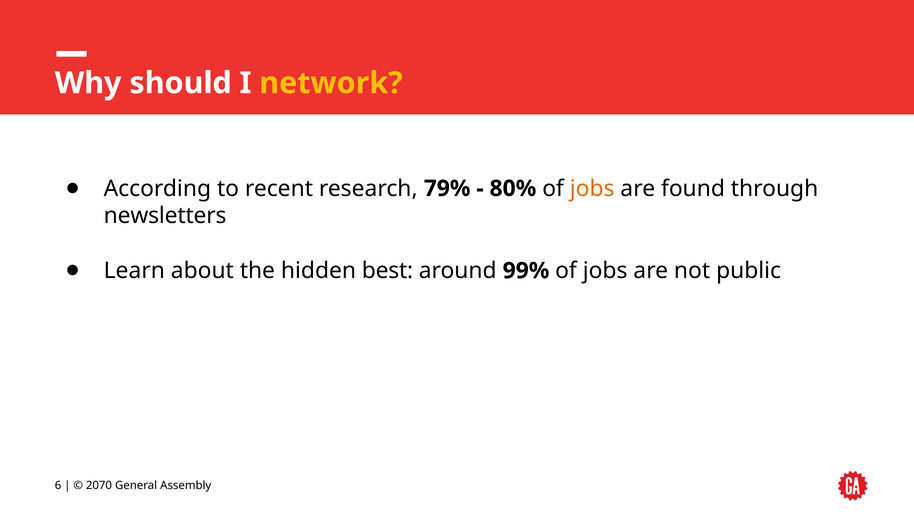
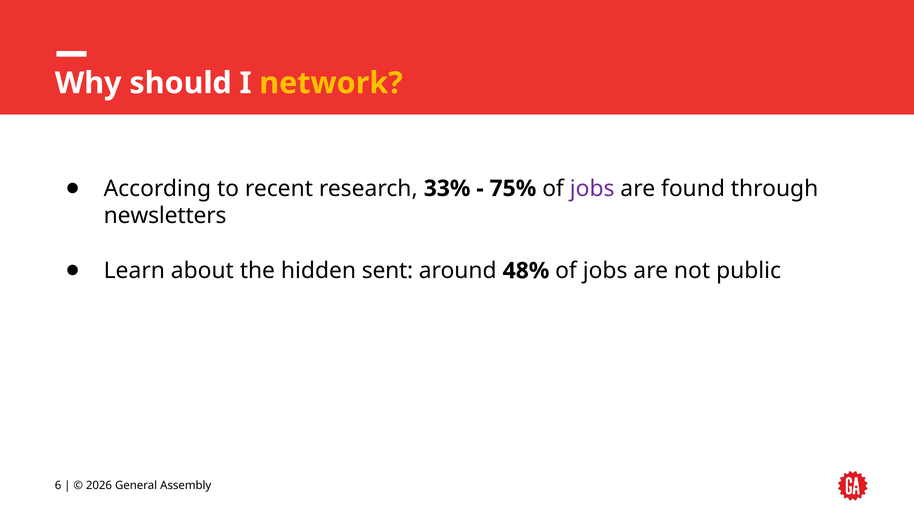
79%: 79% -> 33% (447, 189)
80%: 80% -> 75% (513, 189)
jobs colour: orange -> purple (592, 189)
best: best -> sent (388, 271)
99%: 99% -> 48% (526, 271)
2070: 2070 -> 2026 (99, 486)
